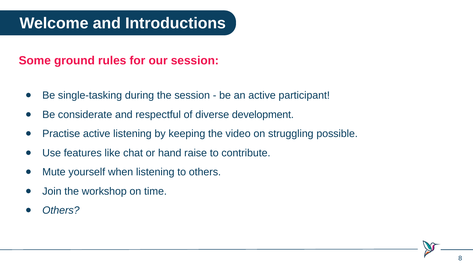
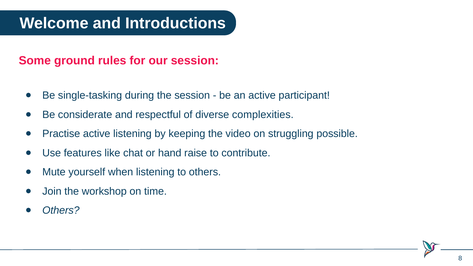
development: development -> complexities (263, 115)
